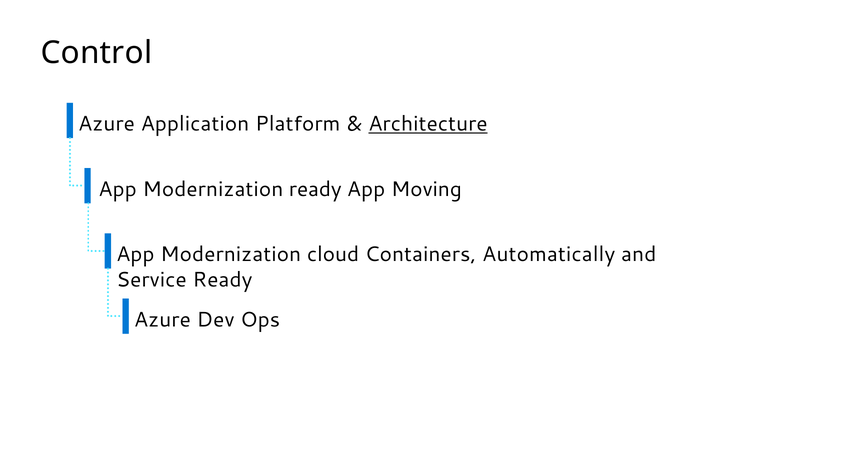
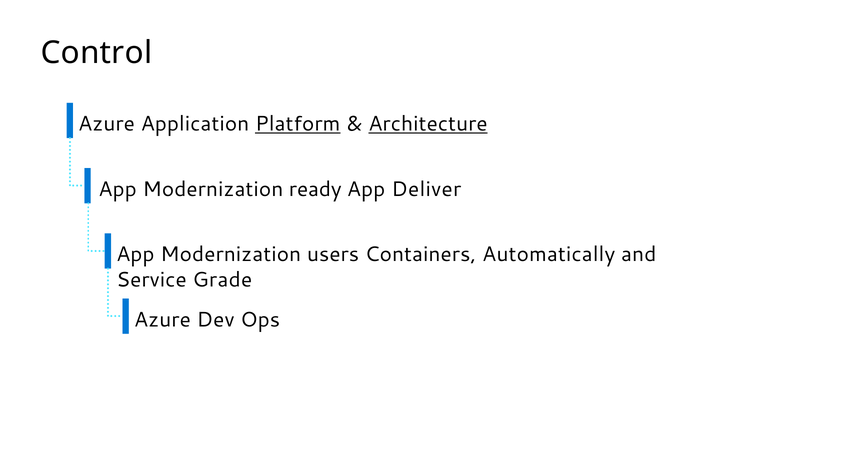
Platform underline: none -> present (298, 124)
Moving: Moving -> Deliver (426, 189)
cloud: cloud -> users (333, 255)
Service Ready: Ready -> Grade (222, 280)
